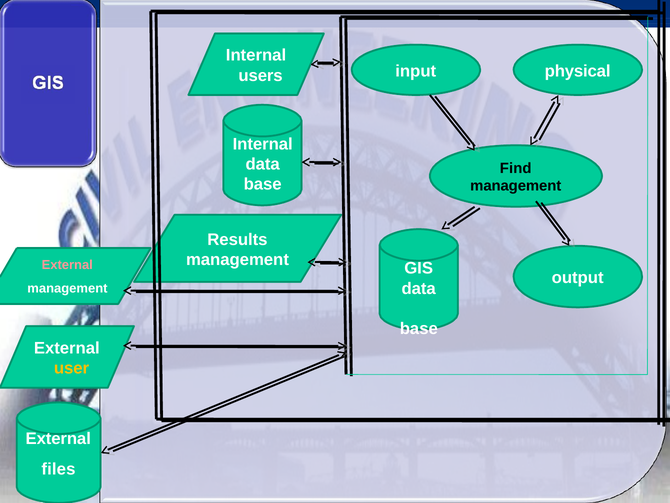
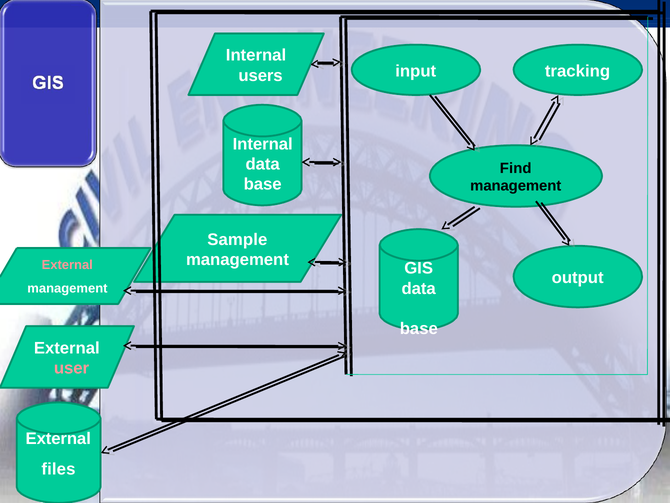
physical: physical -> tracking (578, 71)
Results: Results -> Sample (237, 239)
user colour: yellow -> pink (72, 368)
